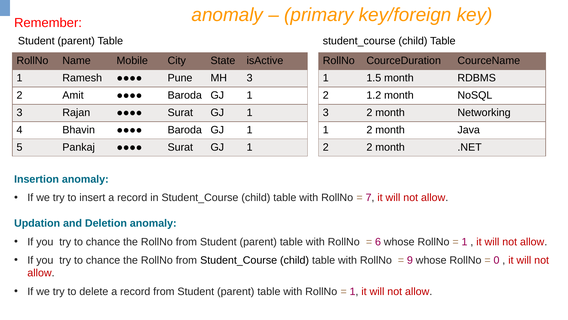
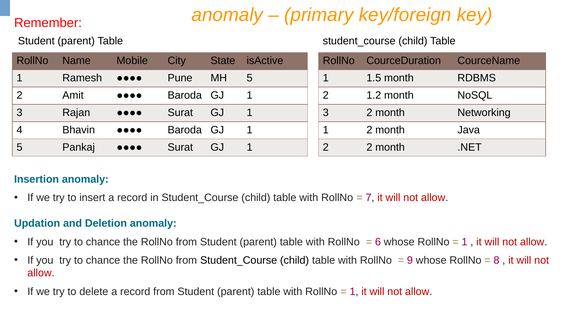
MH 3: 3 -> 5 (250, 78)
0: 0 -> 8 (496, 260)
